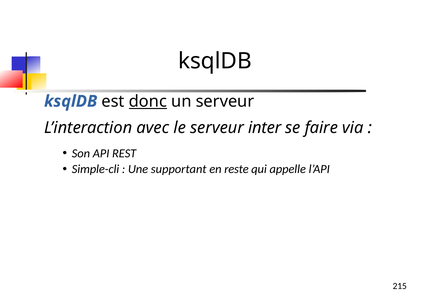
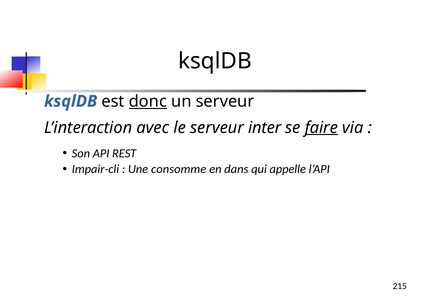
faire underline: none -> present (321, 127)
Simple-cli: Simple-cli -> Impair-cli (95, 169)
supportant: supportant -> consomme (179, 169)
reste: reste -> dans (236, 169)
